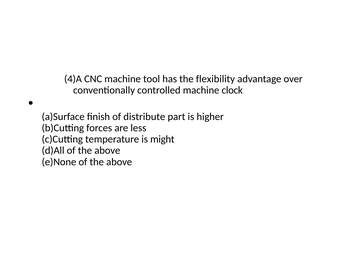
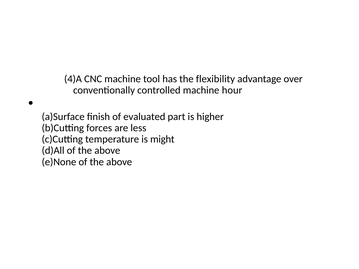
clock: clock -> hour (232, 90)
distribute: distribute -> evaluated (144, 117)
